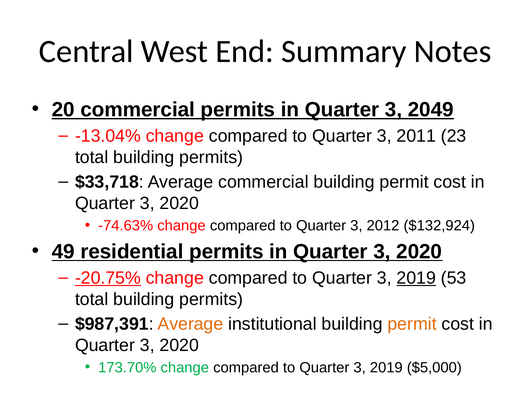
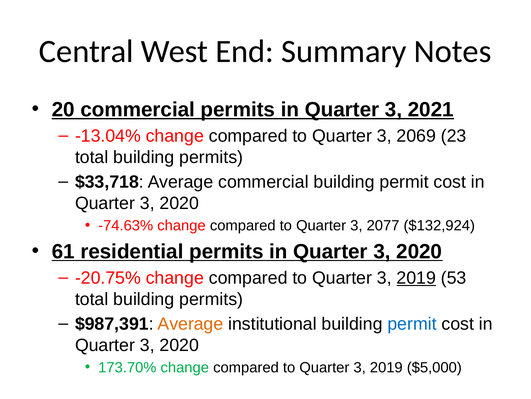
2049: 2049 -> 2021 (431, 109)
2011: 2011 -> 2069 (416, 136)
2012: 2012 -> 2077 (383, 225)
49: 49 -> 61 (63, 251)
-20.75% underline: present -> none (108, 277)
permit colour: orange -> blue (412, 323)
